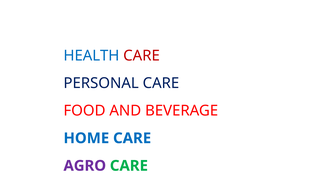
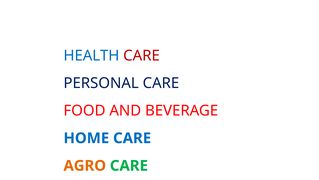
AGRO colour: purple -> orange (85, 165)
